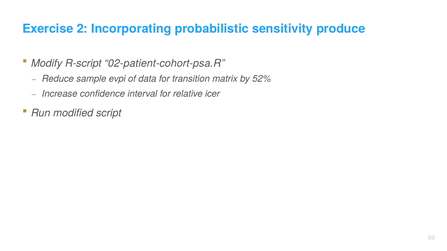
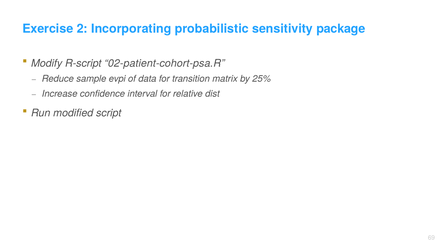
produce: produce -> package (341, 29)
52%: 52% -> 25% (262, 79)
icer: icer -> dist (212, 94)
